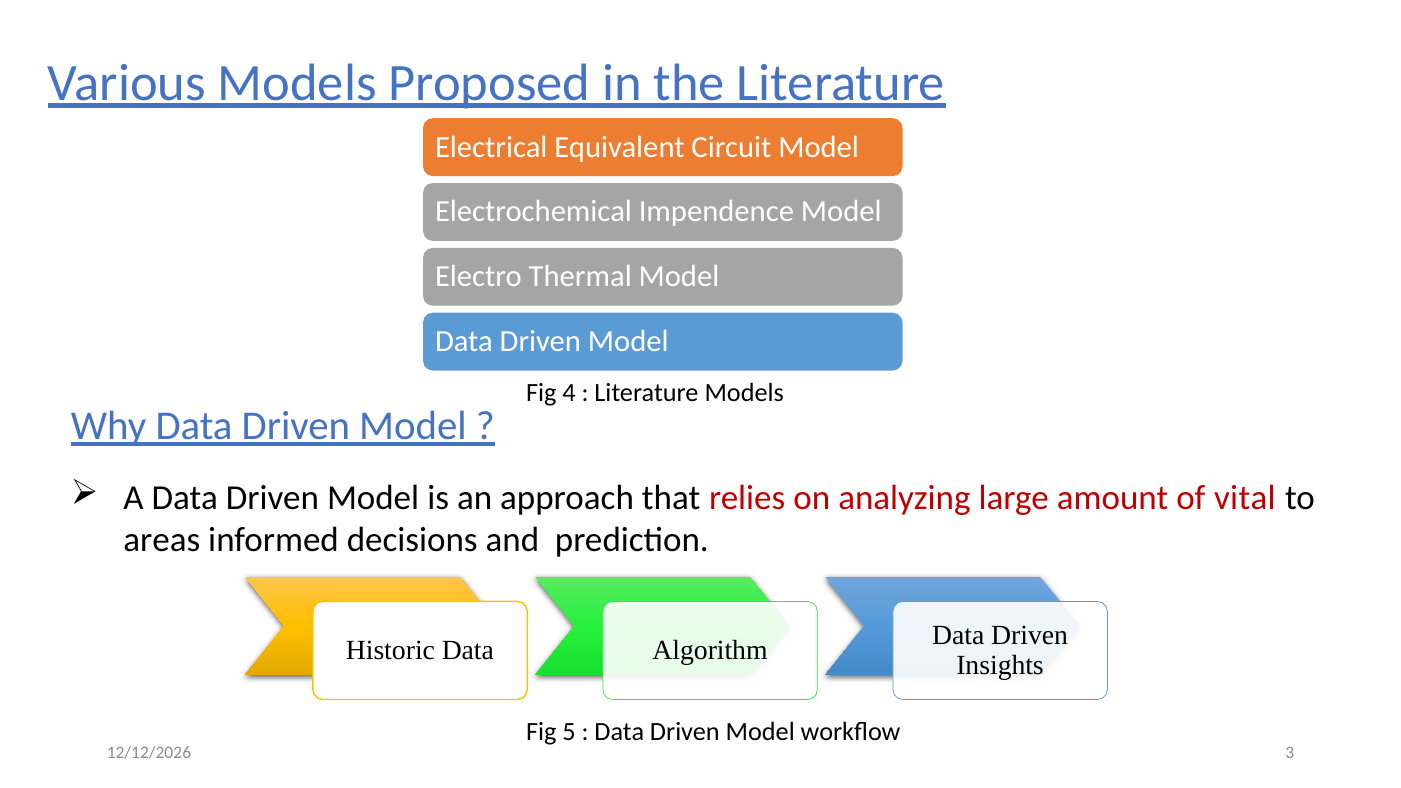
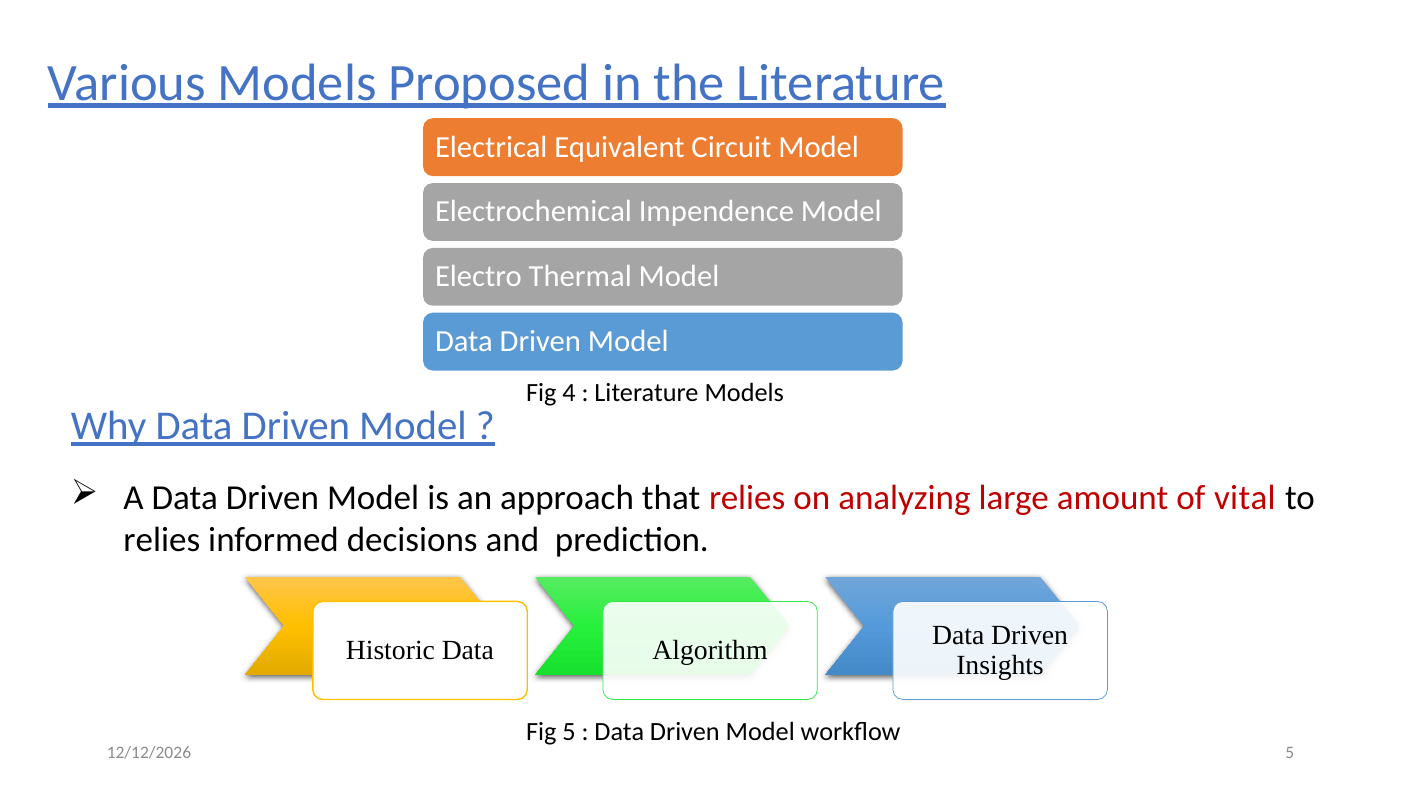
areas: areas -> relies (162, 540)
3: 3 -> 5 (1290, 752)
